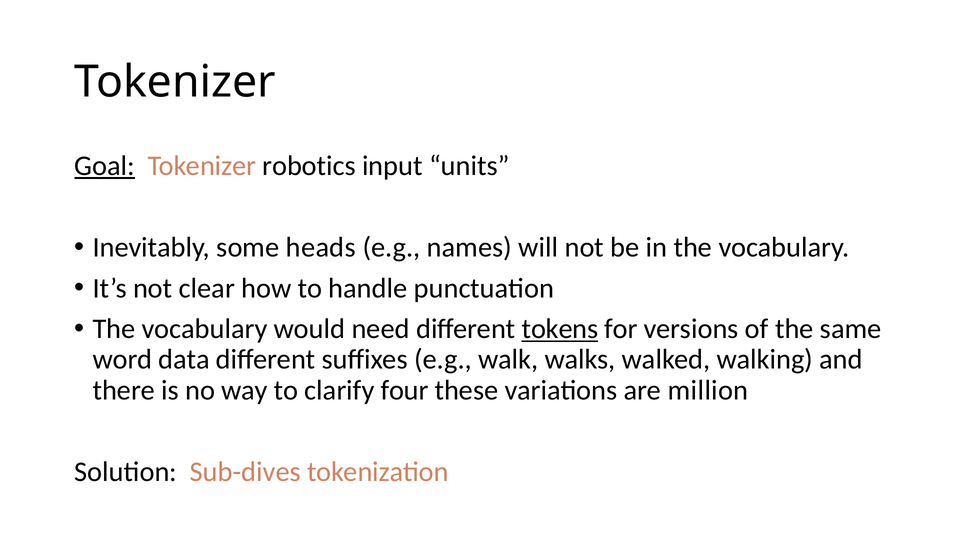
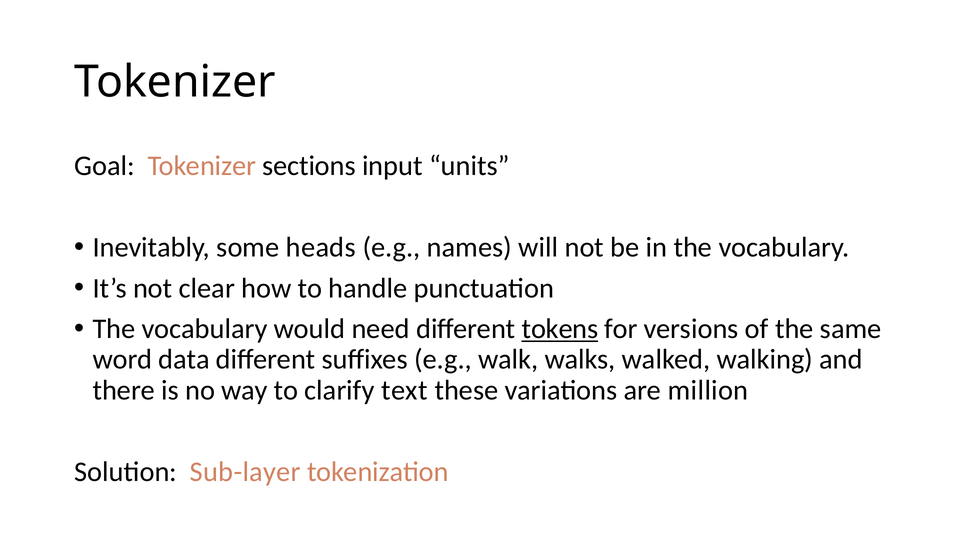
Goal underline: present -> none (105, 166)
robotics: robotics -> sections (309, 166)
four: four -> text (404, 390)
Sub-dives: Sub-dives -> Sub-layer (245, 472)
